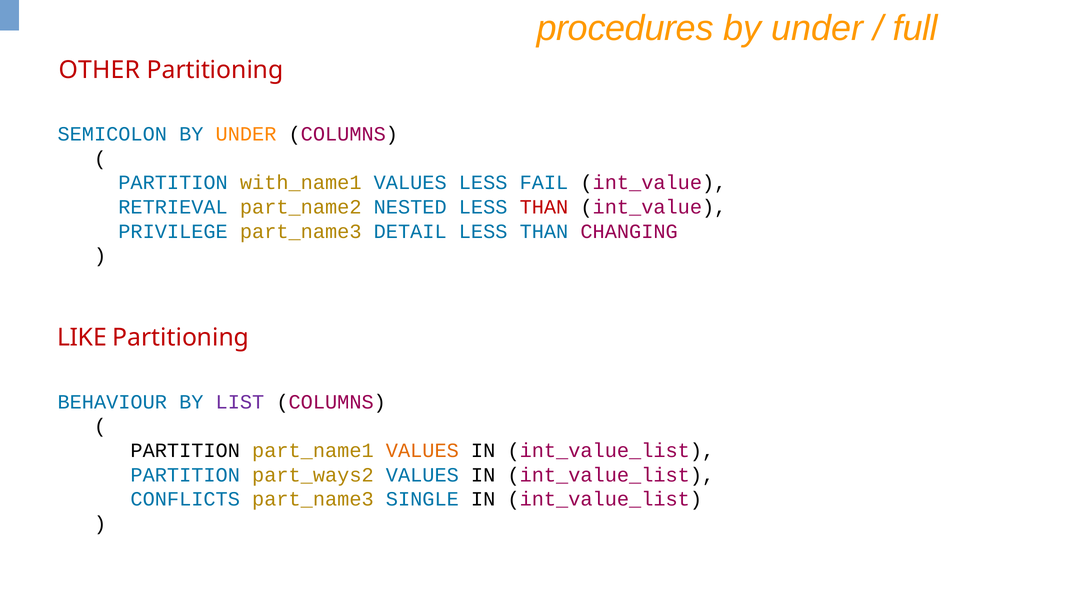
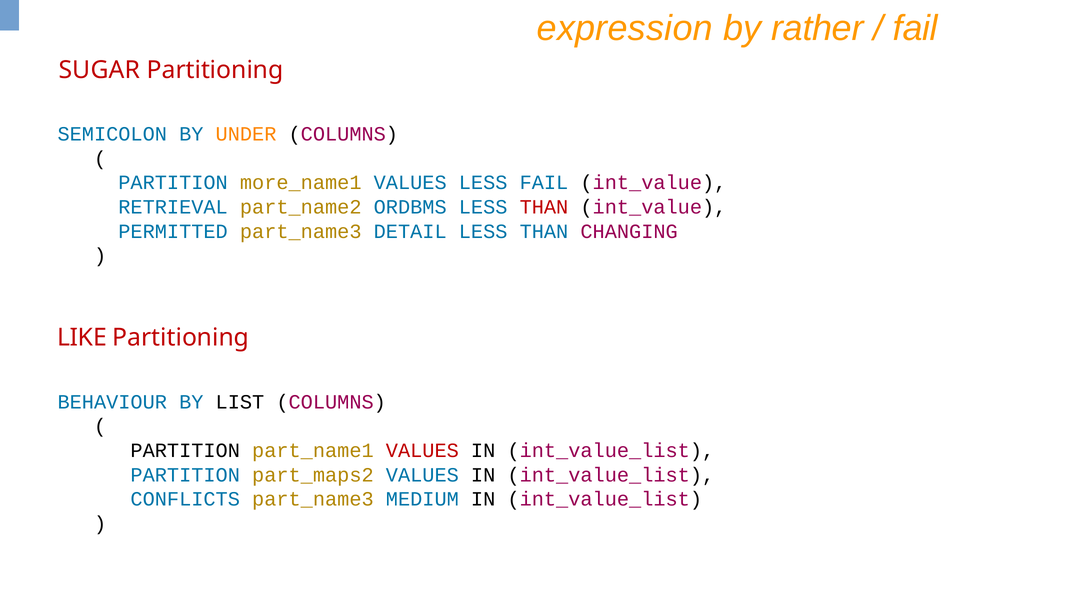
procedures: procedures -> expression (625, 28)
under: under -> rather (817, 28)
full: full -> fail (915, 28)
OTHER: OTHER -> SUGAR (99, 70)
with_name1: with_name1 -> more_name1 (301, 183)
NESTED: NESTED -> ORDBMS (410, 207)
PRIVILEGE: PRIVILEGE -> PERMITTED (173, 231)
LIST colour: purple -> black (240, 402)
VALUES colour: orange -> red (422, 451)
part_ways2: part_ways2 -> part_maps2 (313, 475)
SINGLE: SINGLE -> MEDIUM (422, 499)
